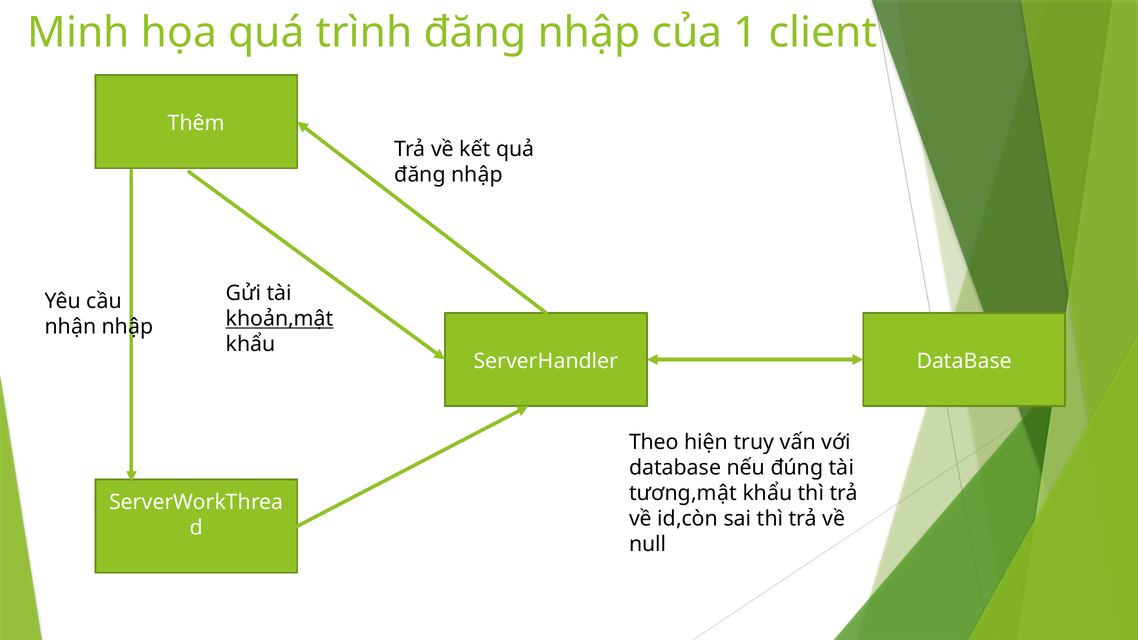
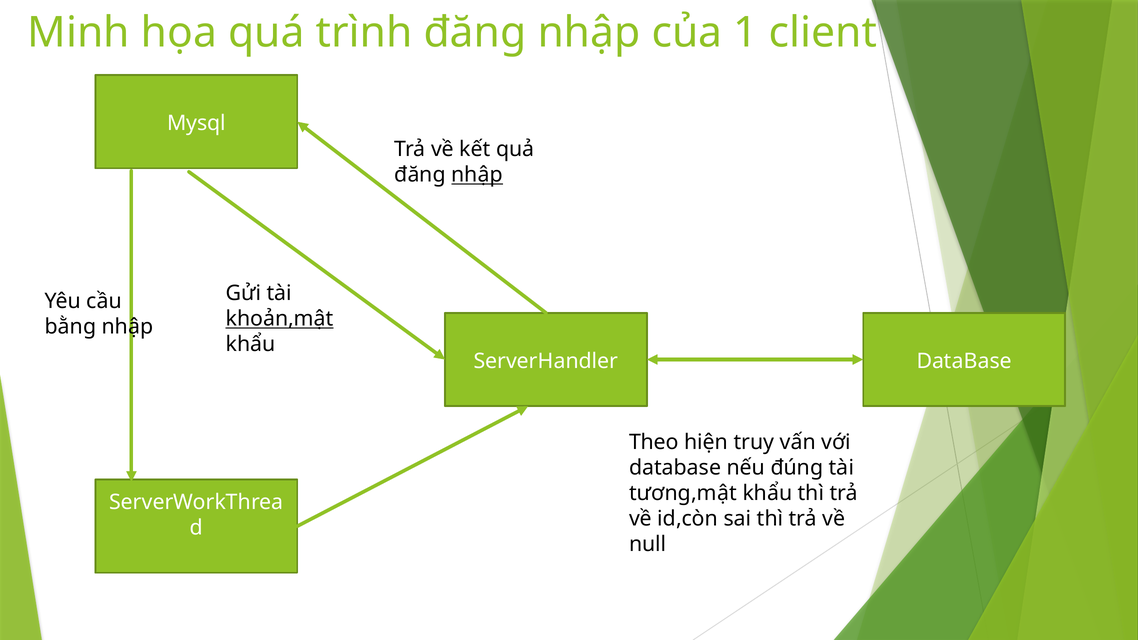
Thêm: Thêm -> Mysql (196, 123)
nhập underline: none -> present (477, 175)
nhận: nhận -> bằng (70, 327)
